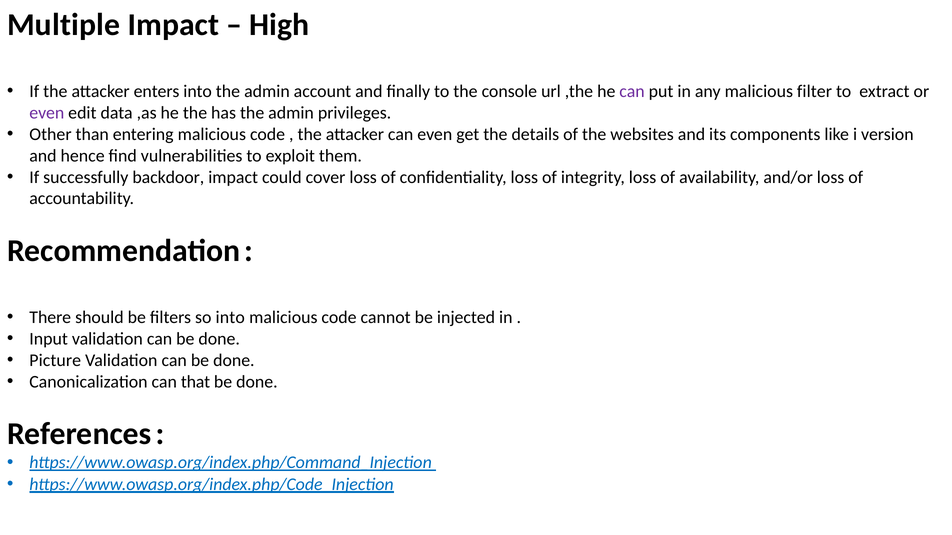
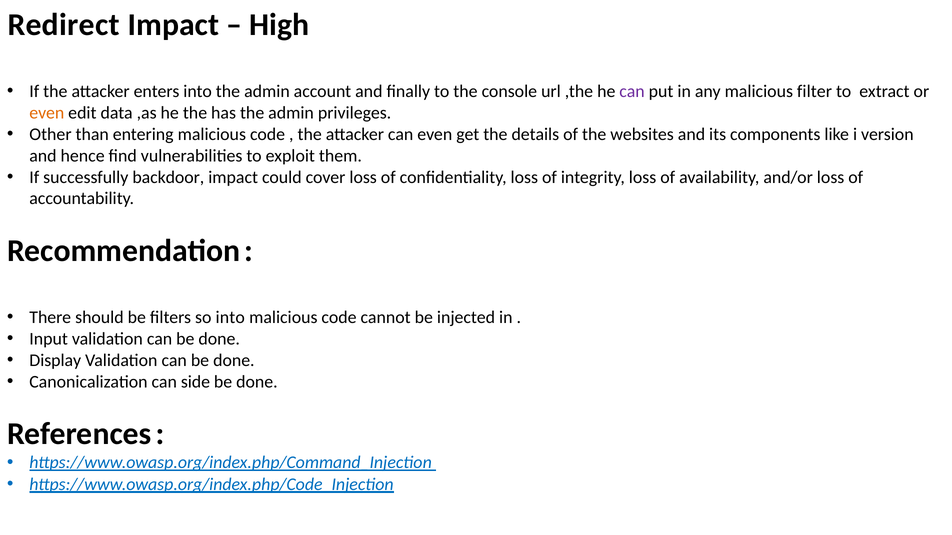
Multiple: Multiple -> Redirect (64, 25)
even colour: purple -> orange (47, 113)
Picture: Picture -> Display (55, 361)
that: that -> side (195, 382)
